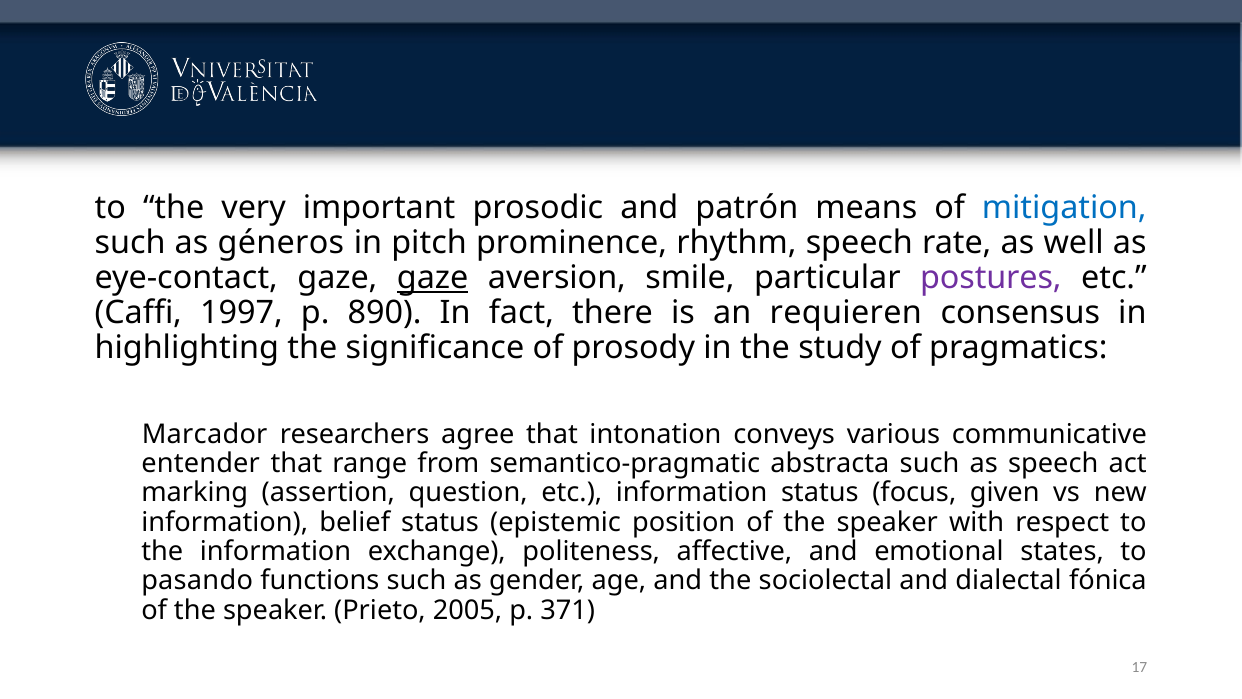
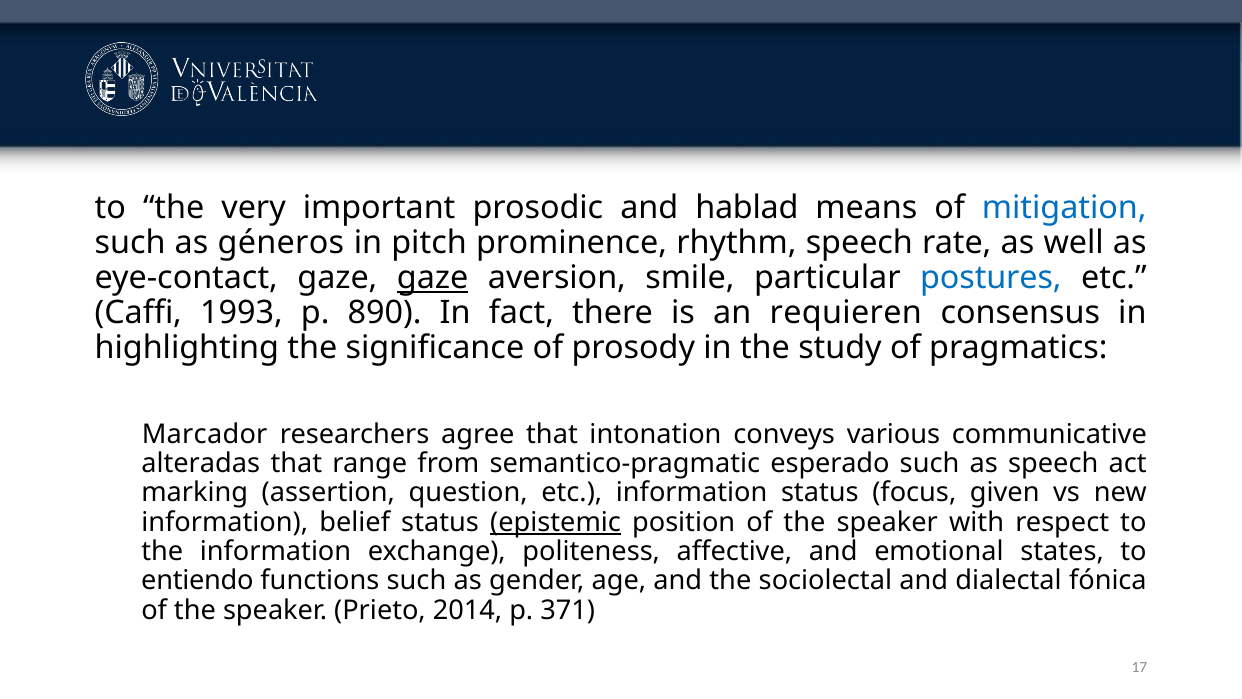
patrón: patrón -> hablad (747, 208)
postures colour: purple -> blue (991, 278)
1997: 1997 -> 1993 (241, 313)
entender: entender -> alteradas (201, 463)
abstracta: abstracta -> esperado (830, 463)
epistemic underline: none -> present (556, 522)
pasando: pasando -> entiendo (197, 581)
2005: 2005 -> 2014 (468, 610)
